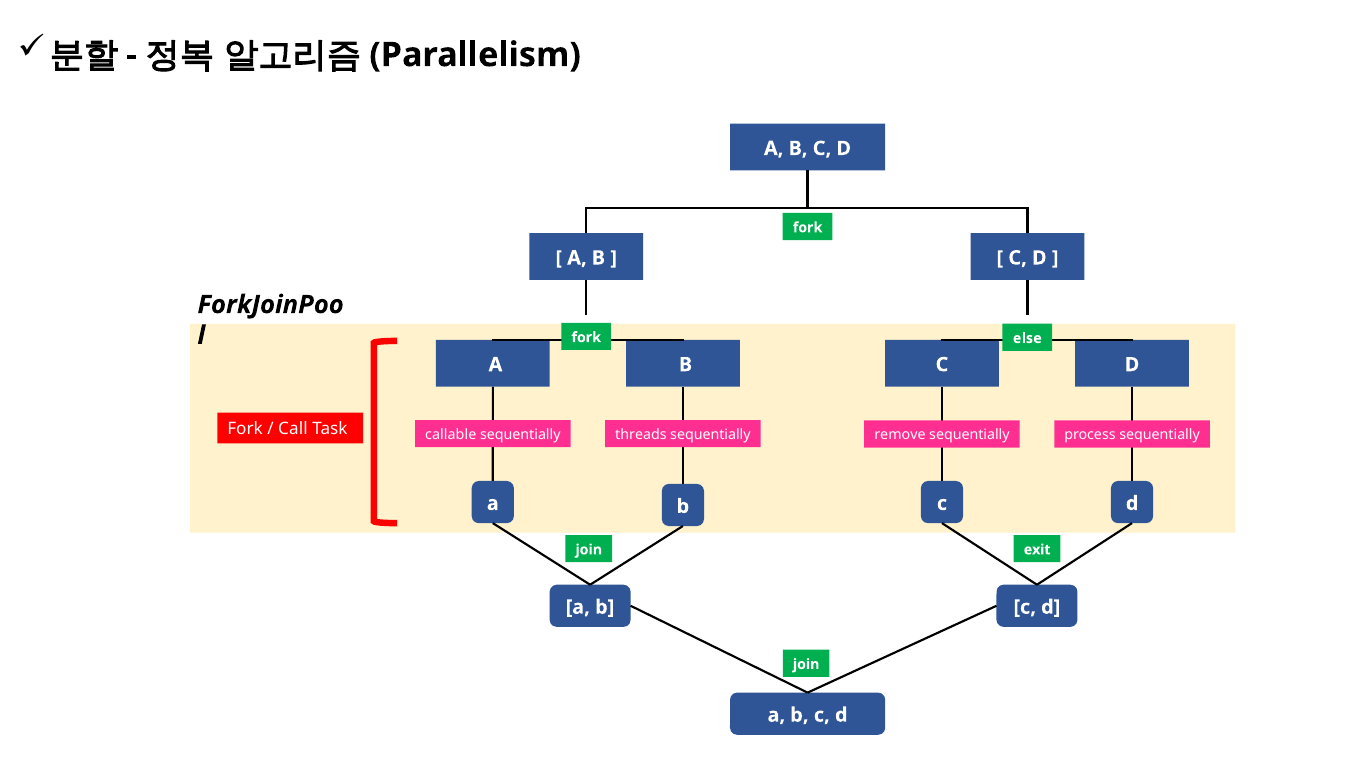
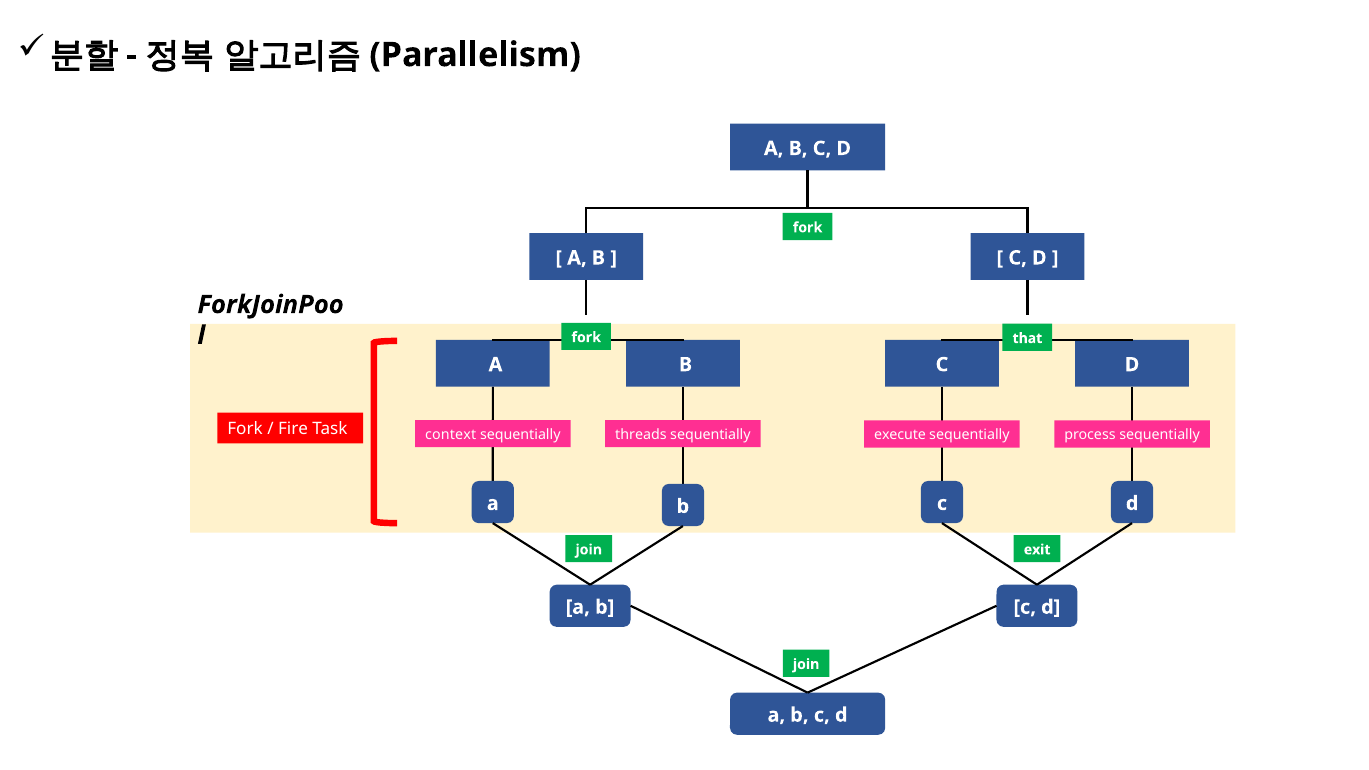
else: else -> that (1027, 338)
Call: Call -> Fire (293, 429)
callable: callable -> context (451, 435)
remove: remove -> execute (900, 435)
